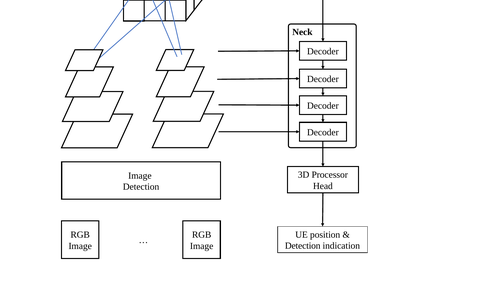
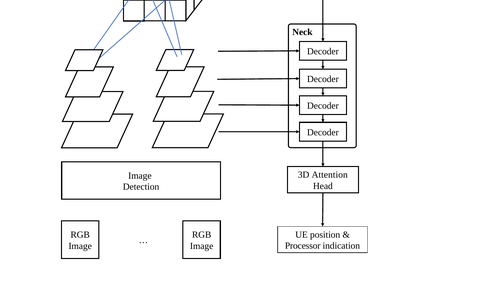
Processor: Processor -> Attention (330, 174)
Detection: Detection -> Processor (303, 246)
